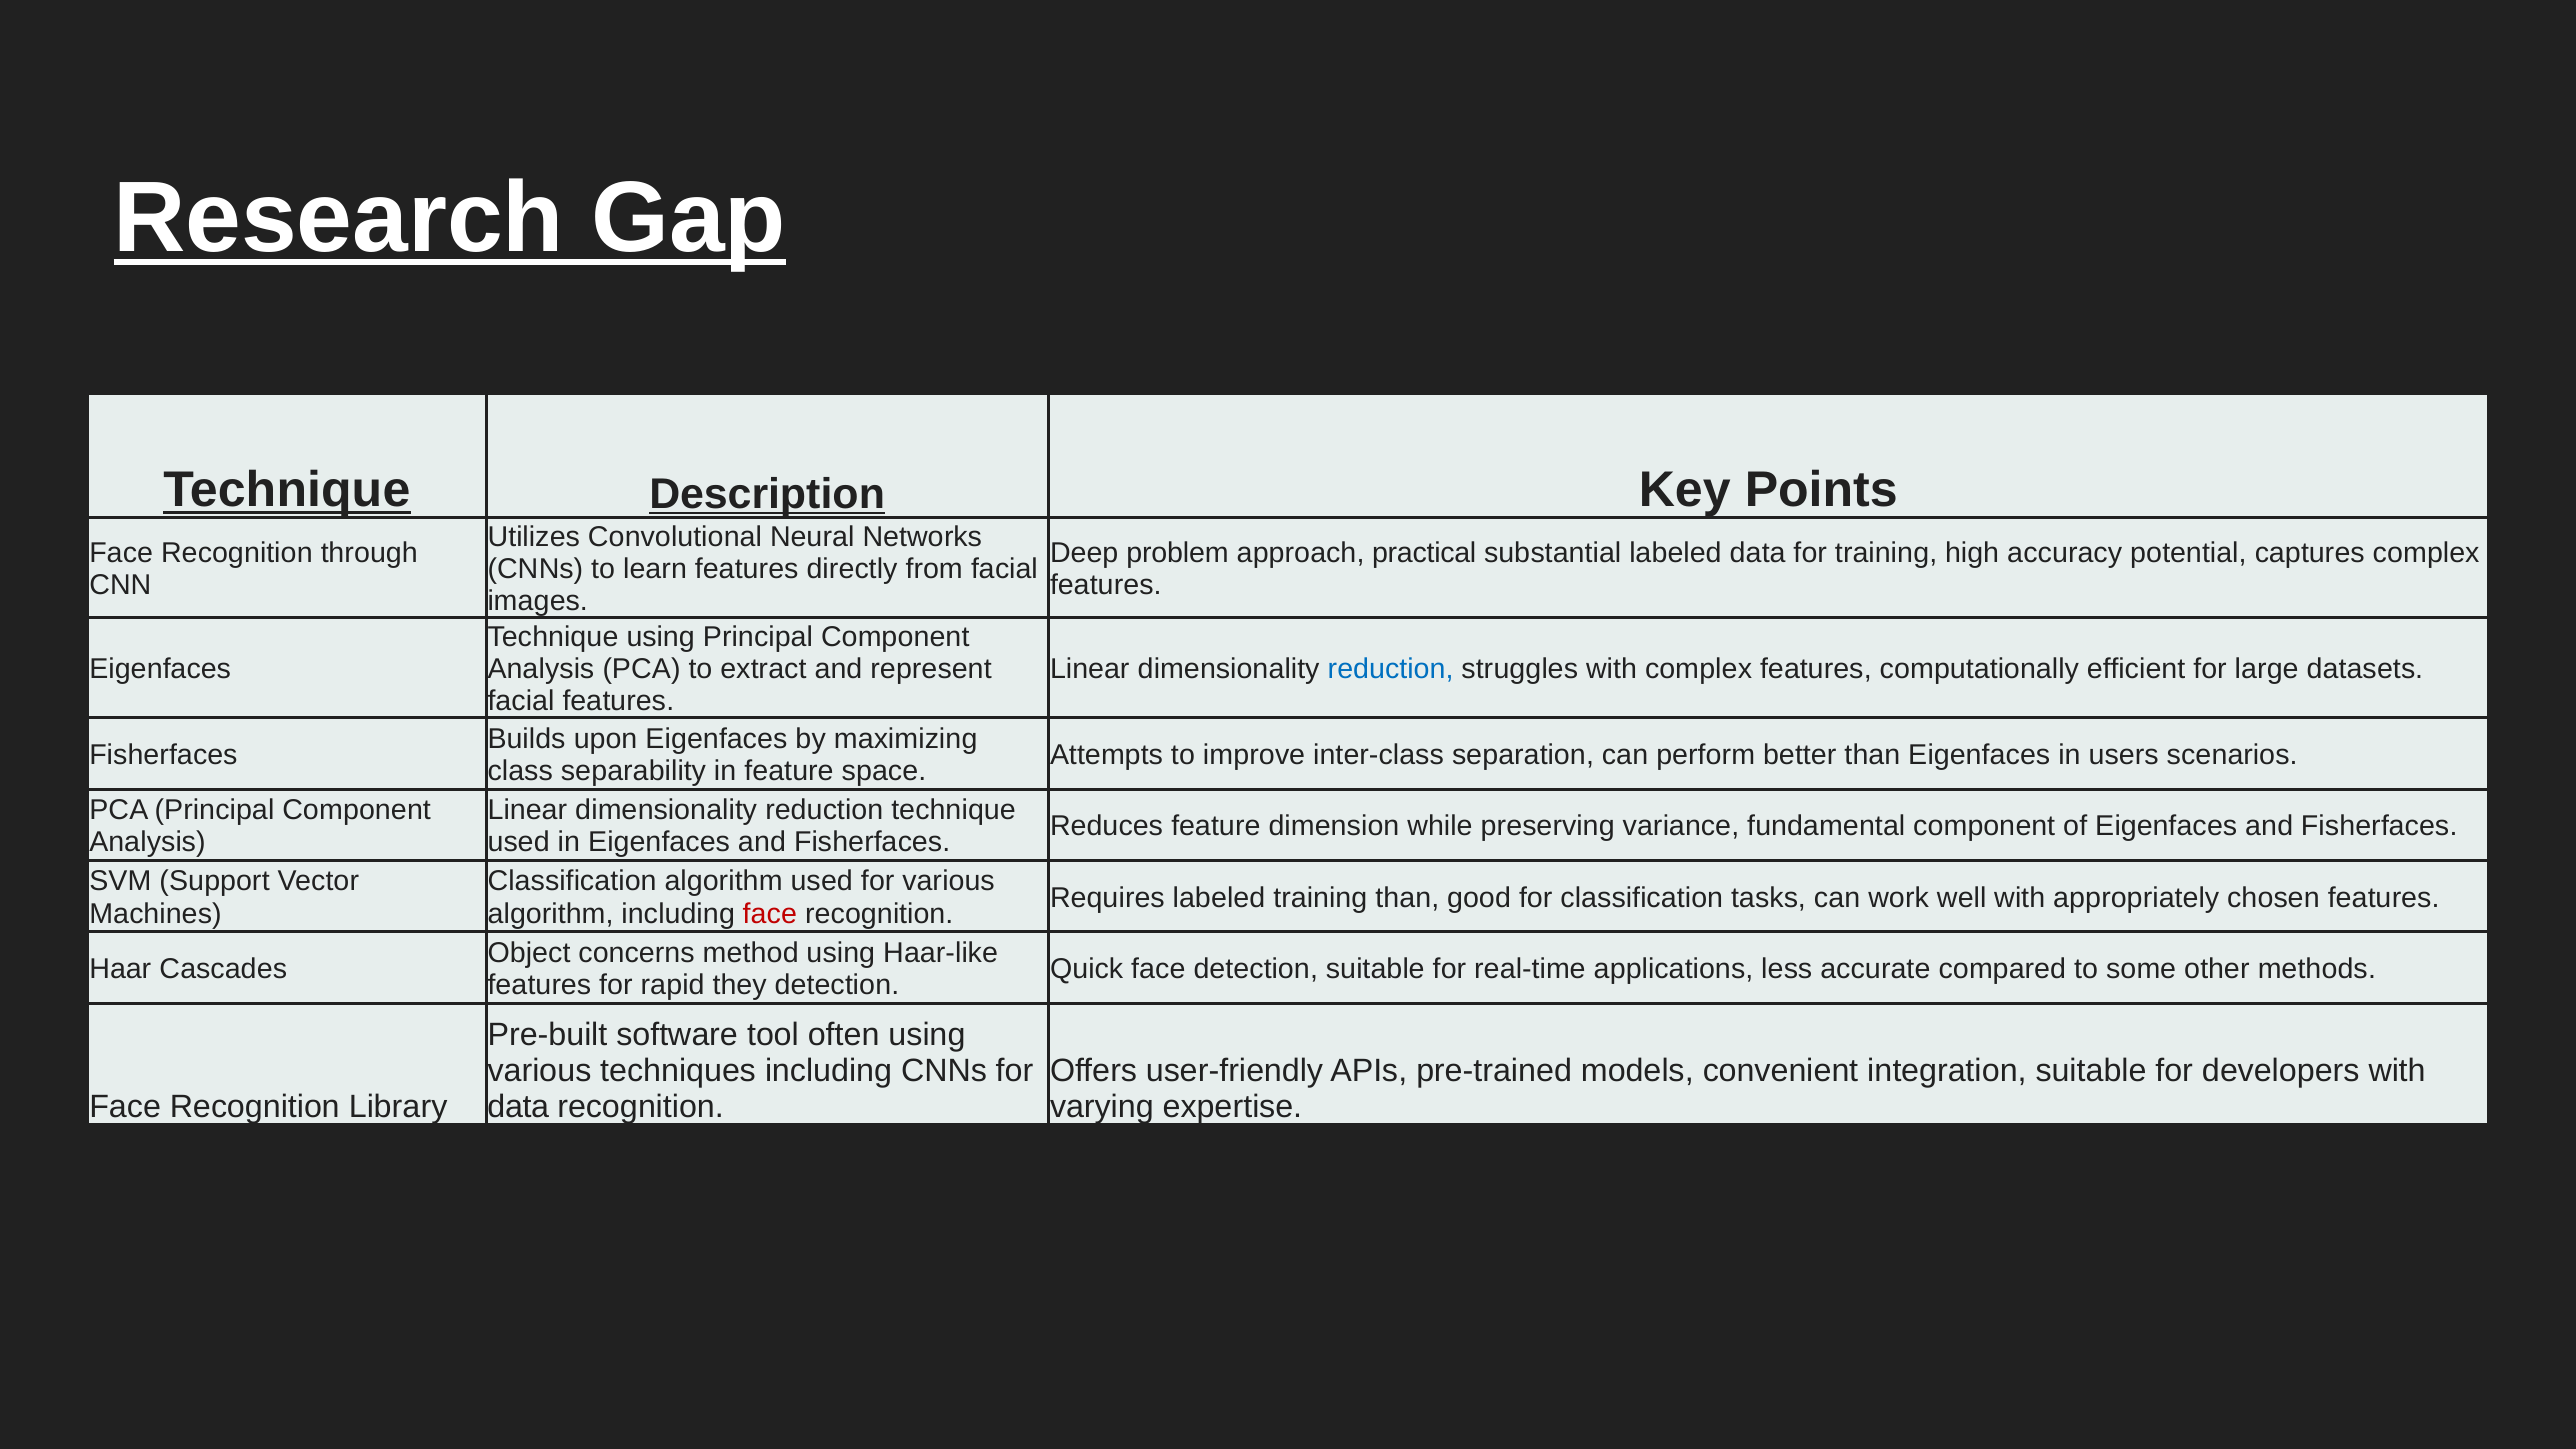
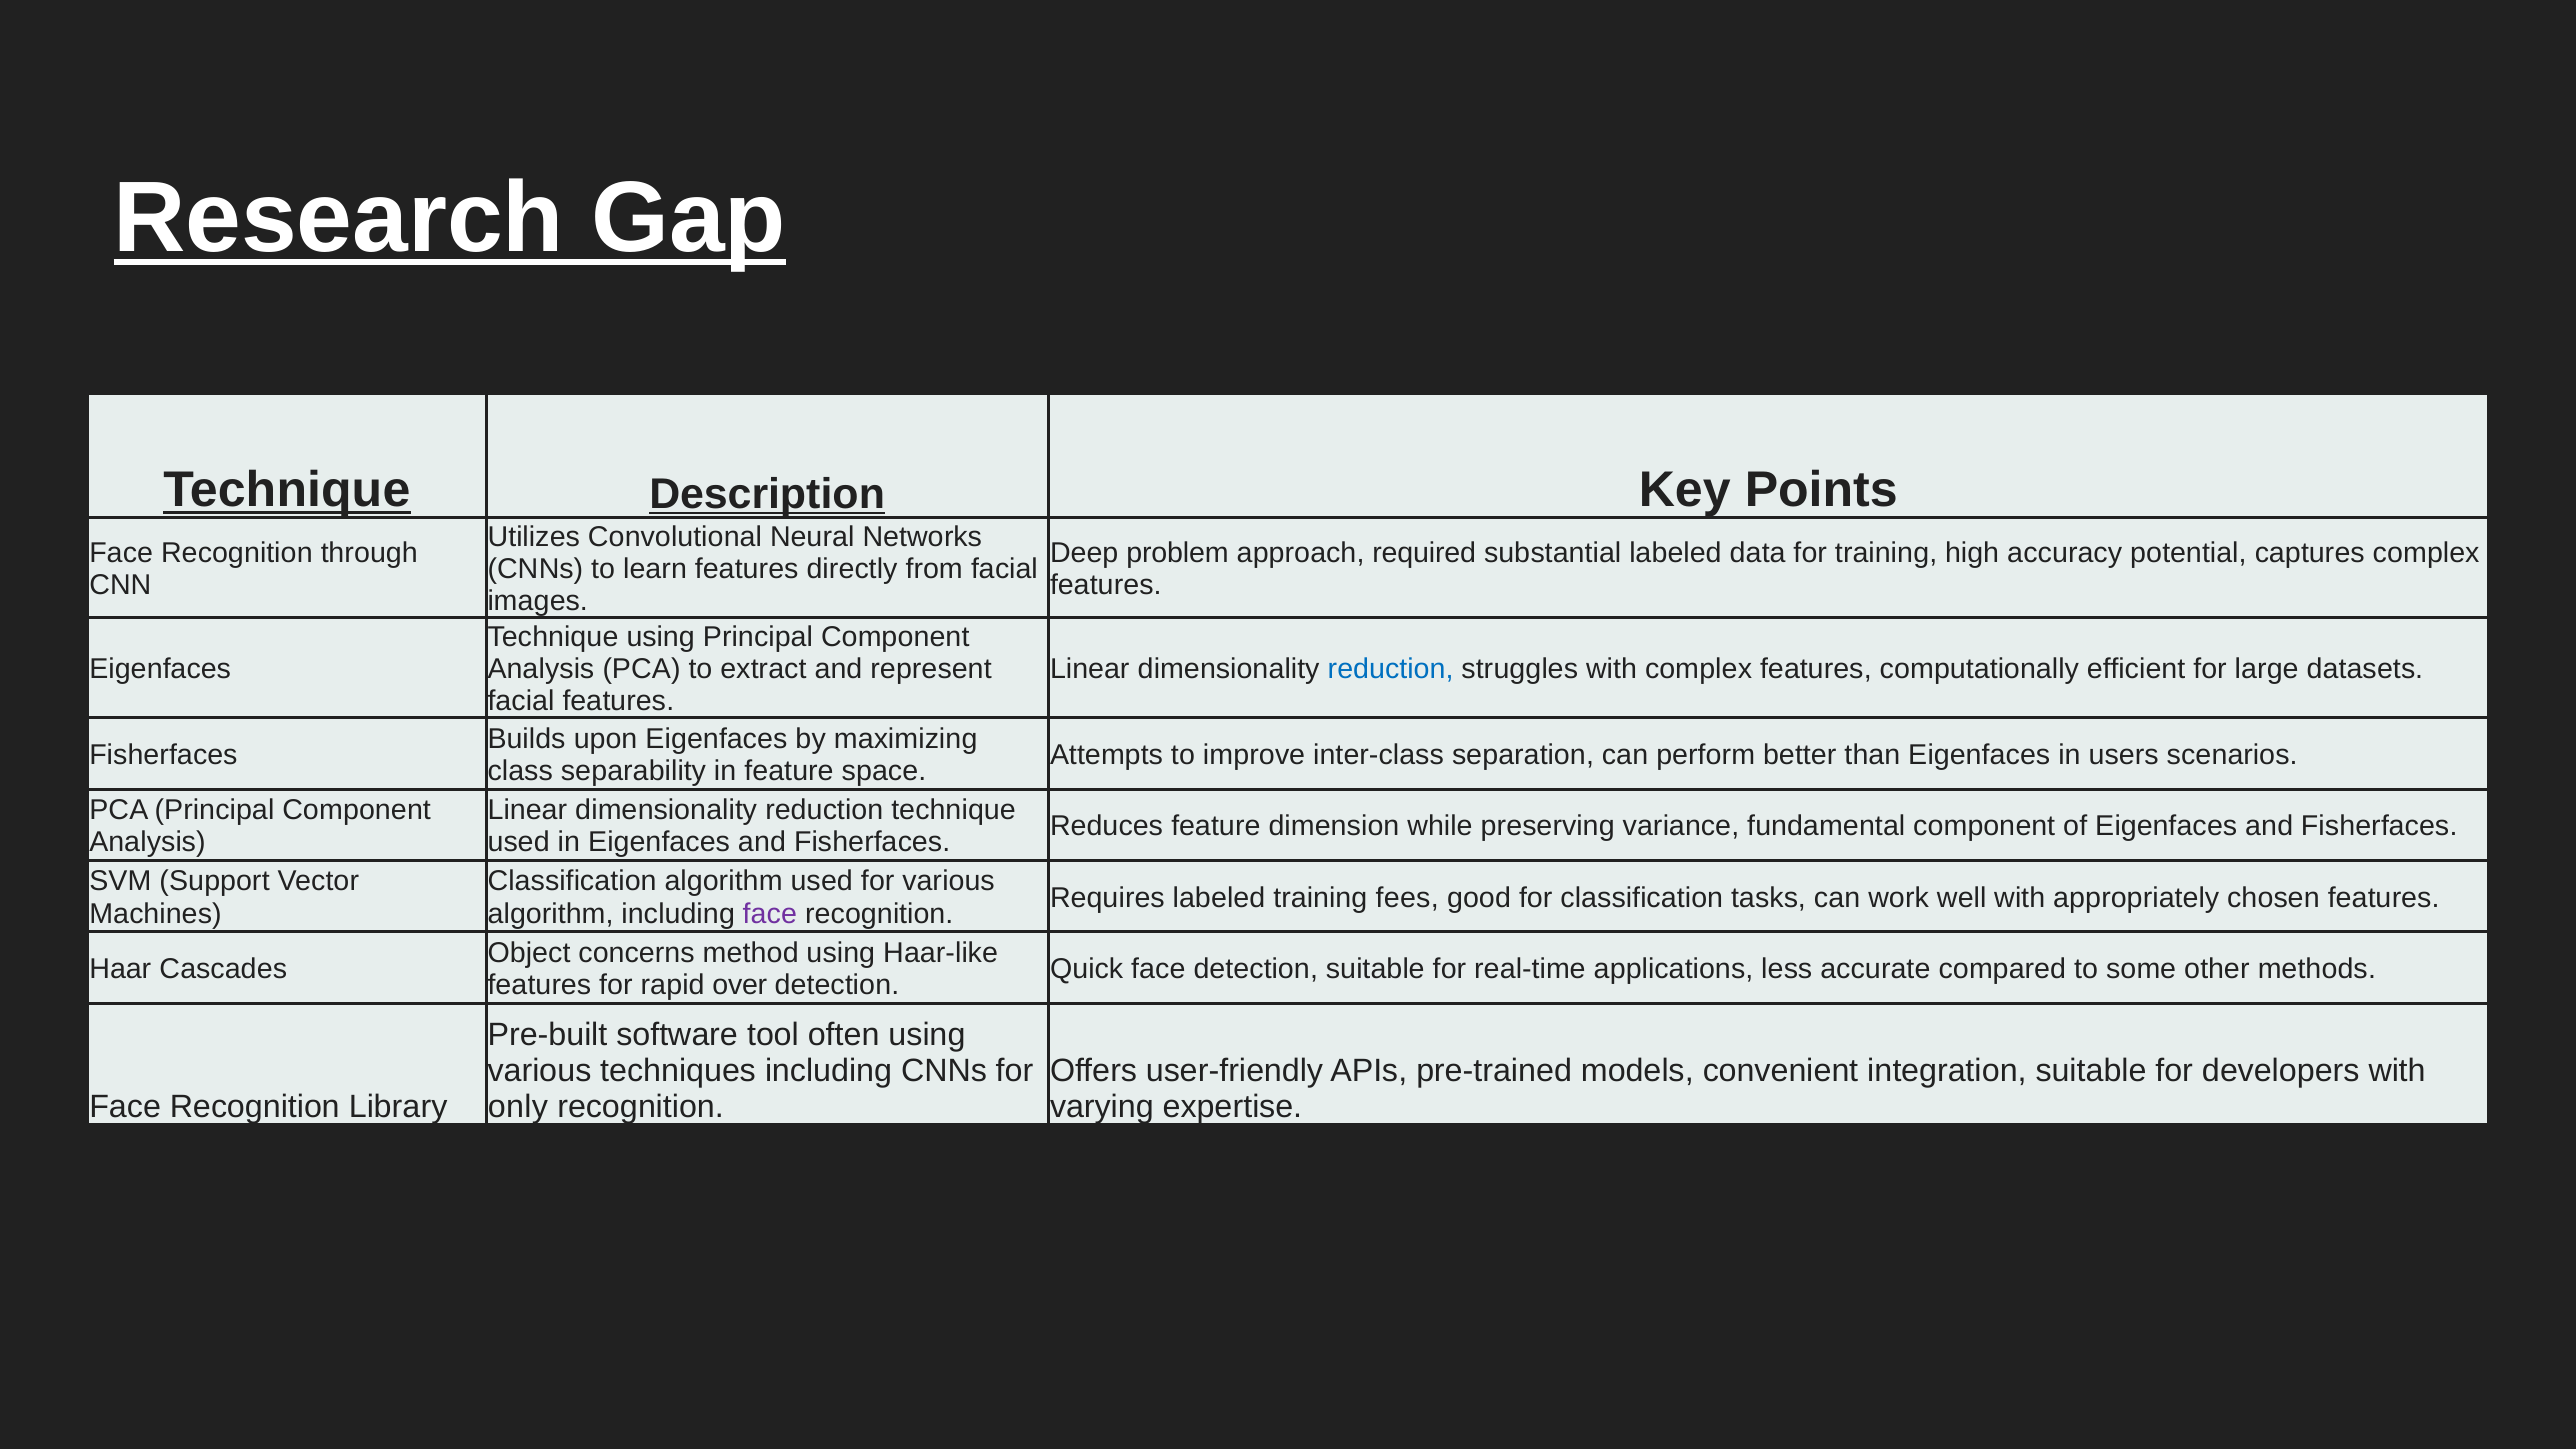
practical: practical -> required (1424, 553)
training than: than -> fees (1407, 898)
face colour: red -> purple (770, 914)
they: they -> over (740, 985)
data: data -> only (518, 1107)
